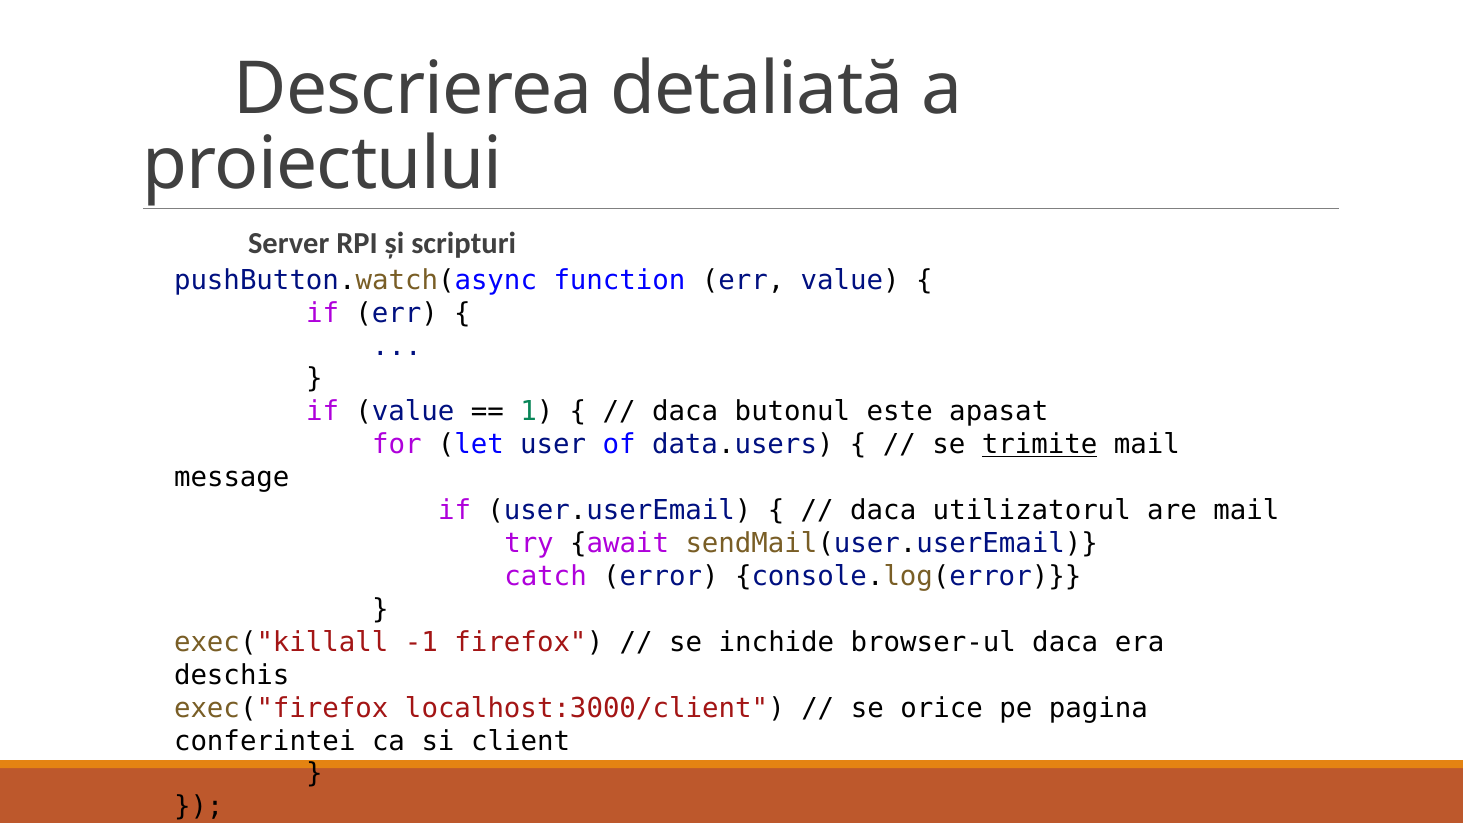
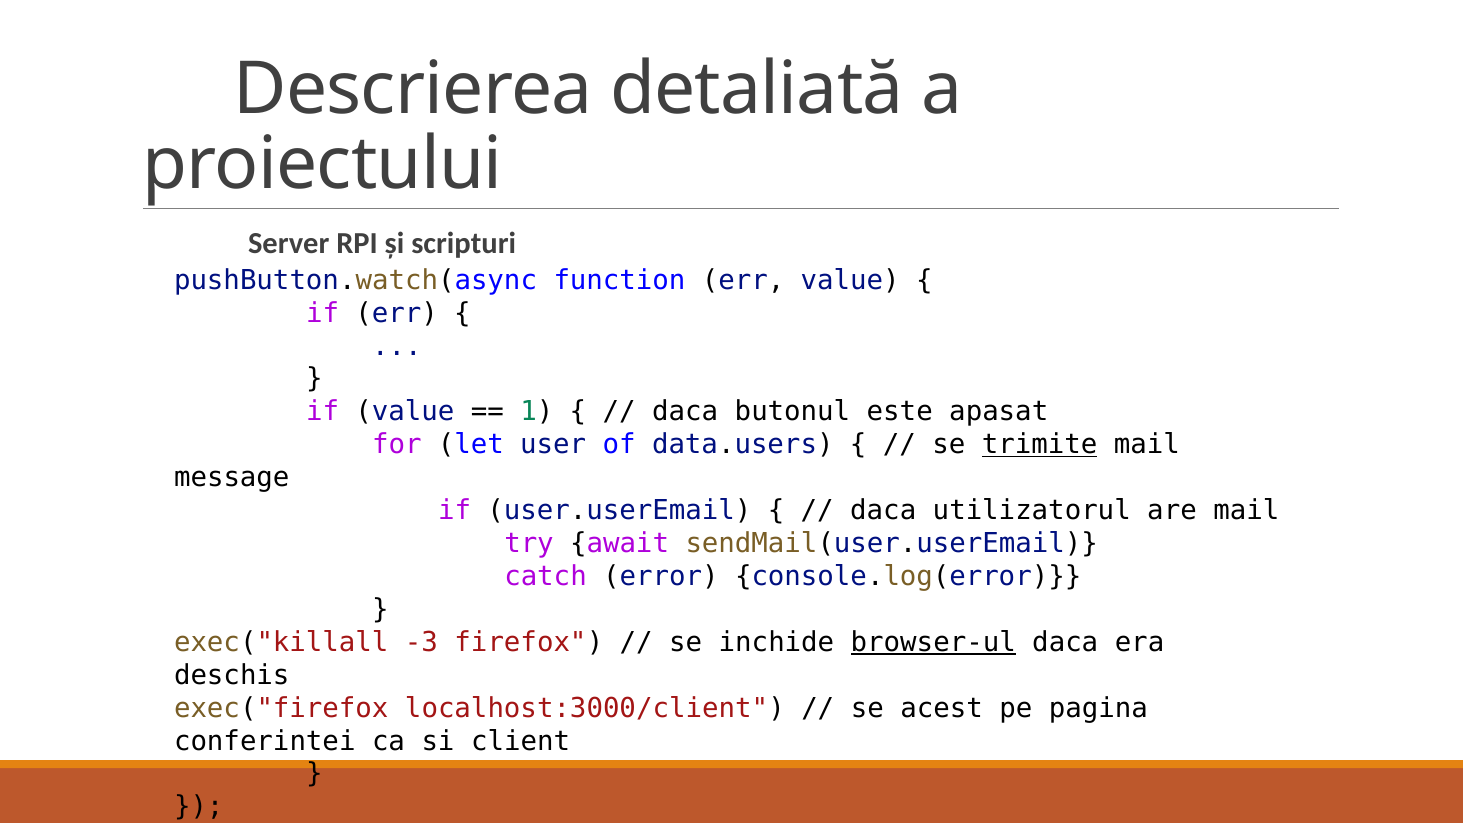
-1: -1 -> -3 (421, 642)
browser-ul underline: none -> present (933, 642)
orice: orice -> acest (942, 708)
